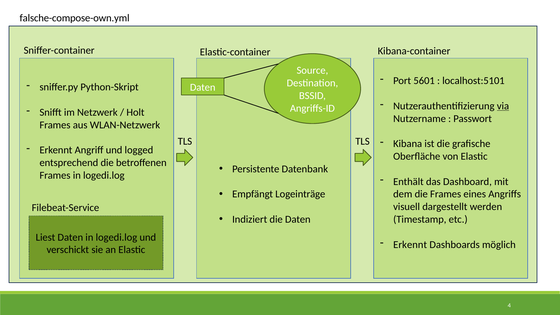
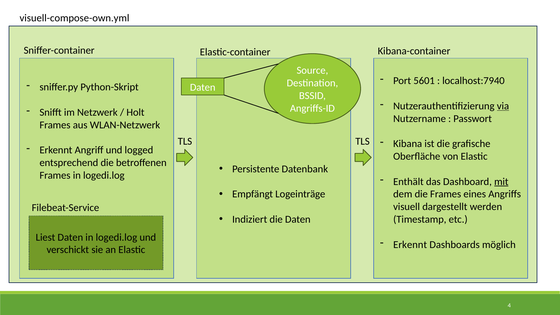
falsche-compose-own.yml: falsche-compose-own.yml -> visuell-compose-own.yml (74, 18)
localhost:5101: localhost:5101 -> localhost:7940 (473, 81)
mit underline: none -> present (501, 182)
